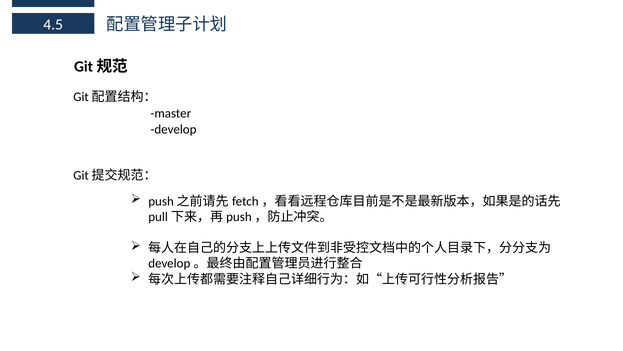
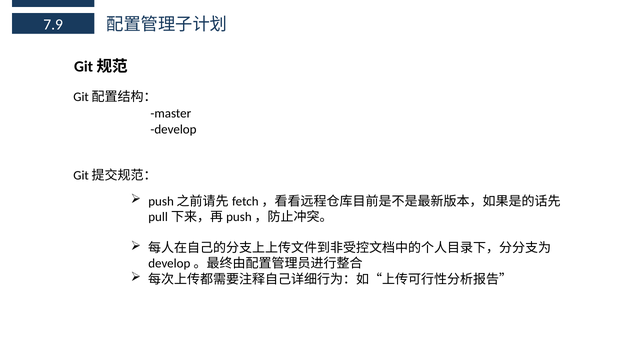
4.5: 4.5 -> 7.9 (53, 25)
